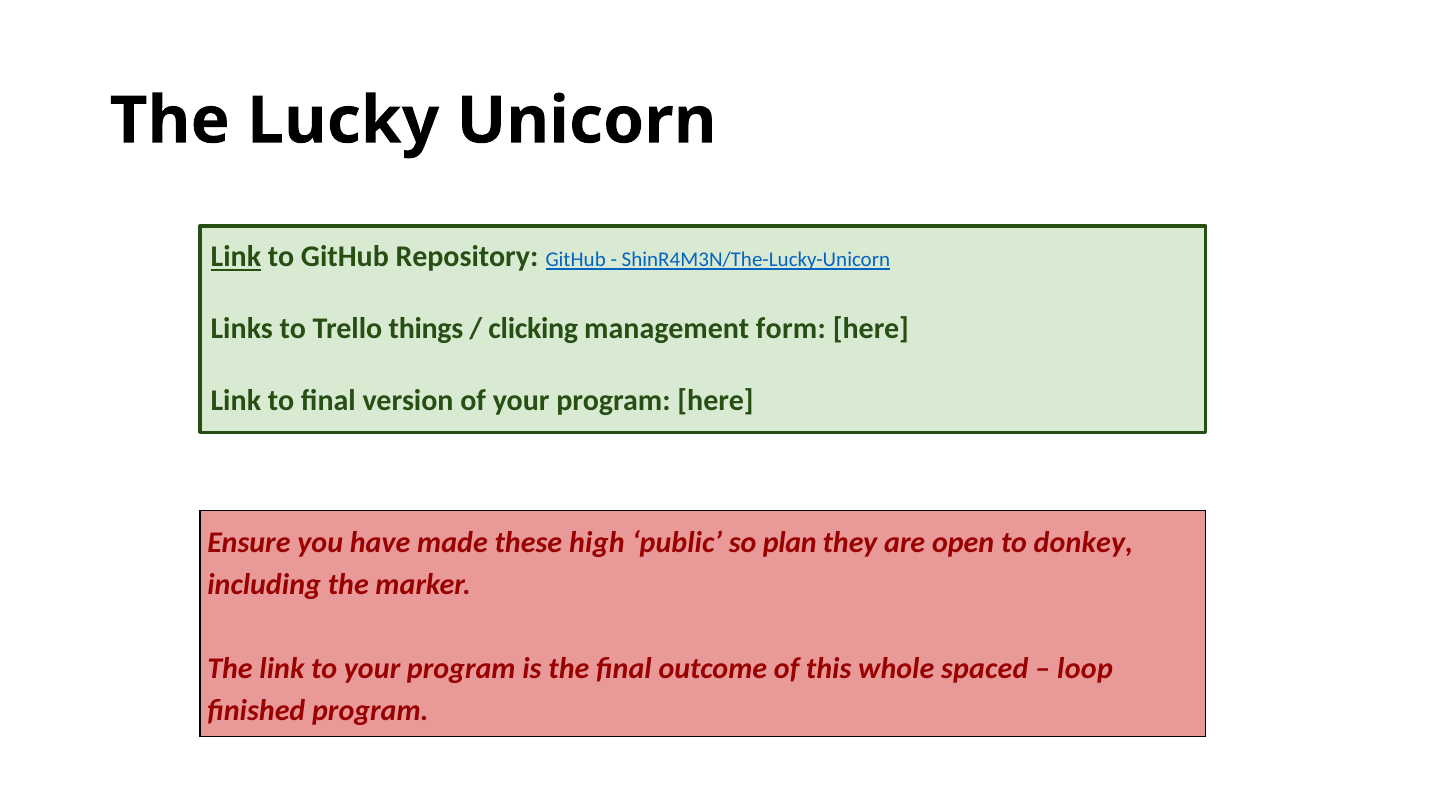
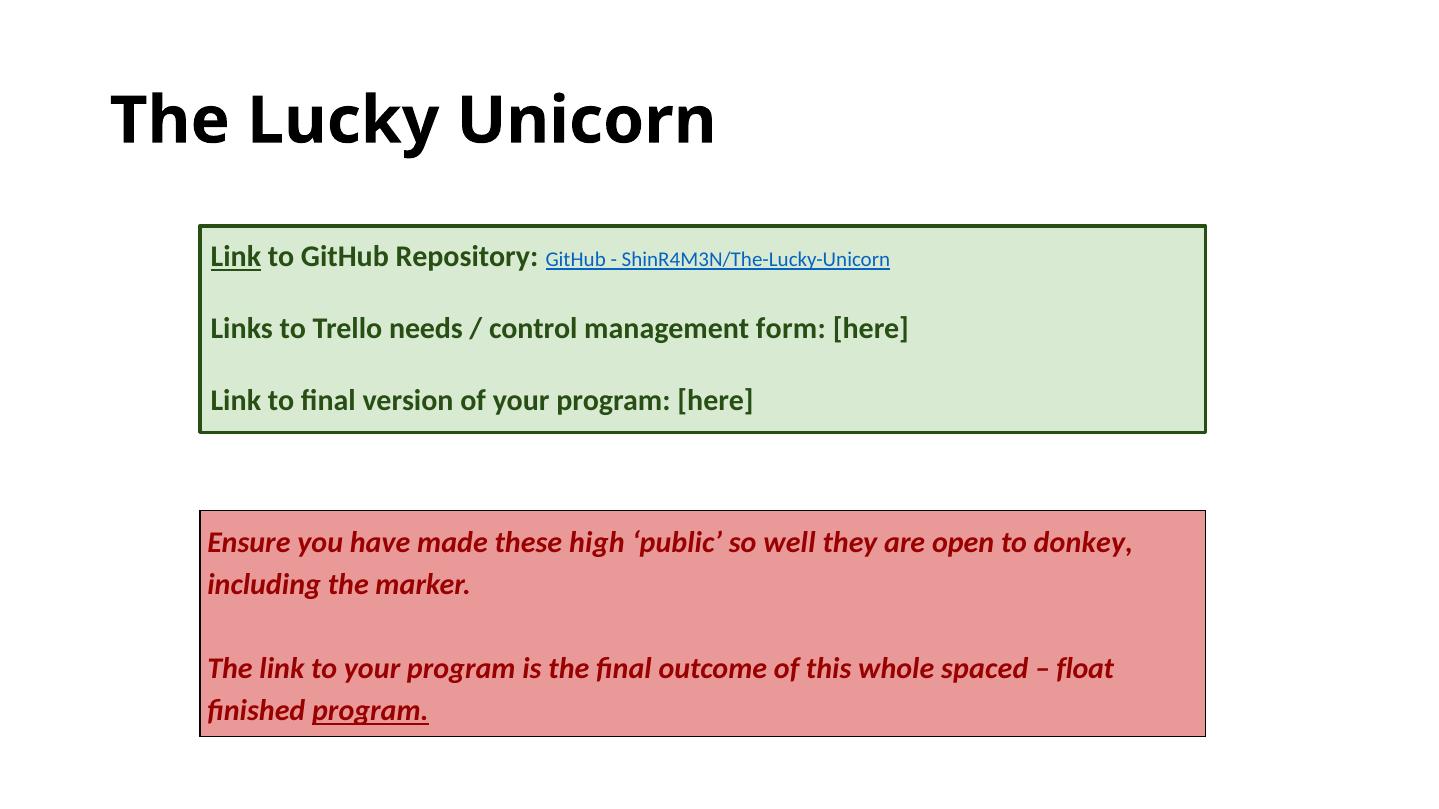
things: things -> needs (426, 329)
clicking: clicking -> control (533, 329)
plan: plan -> well (789, 542)
loop: loop -> float (1085, 669)
program underline: none -> present (370, 711)
